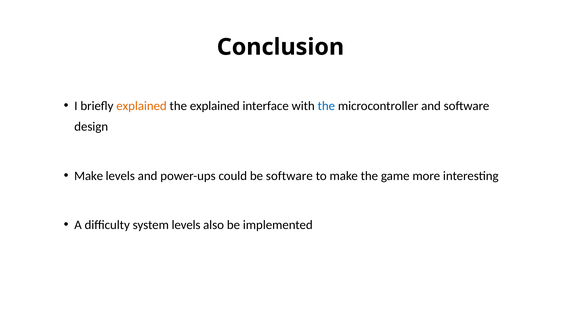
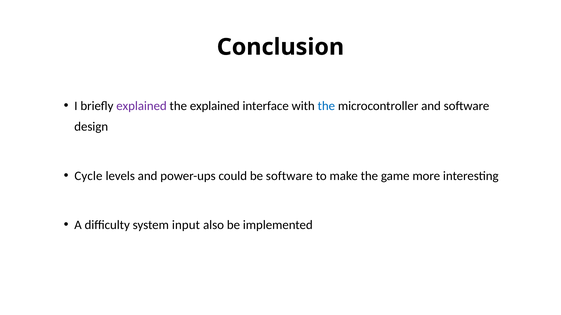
explained colour: orange -> purple (142, 106)
Make: Make -> Cycle (88, 176)
system levels: levels -> input (186, 225)
